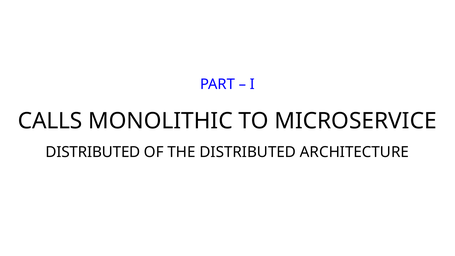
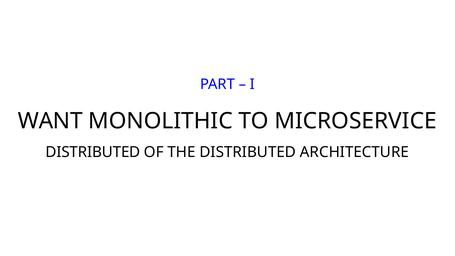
CALLS: CALLS -> WANT (50, 121)
